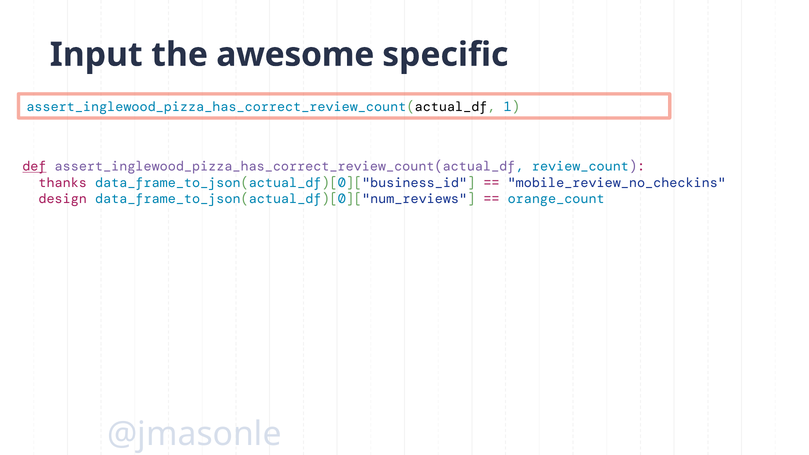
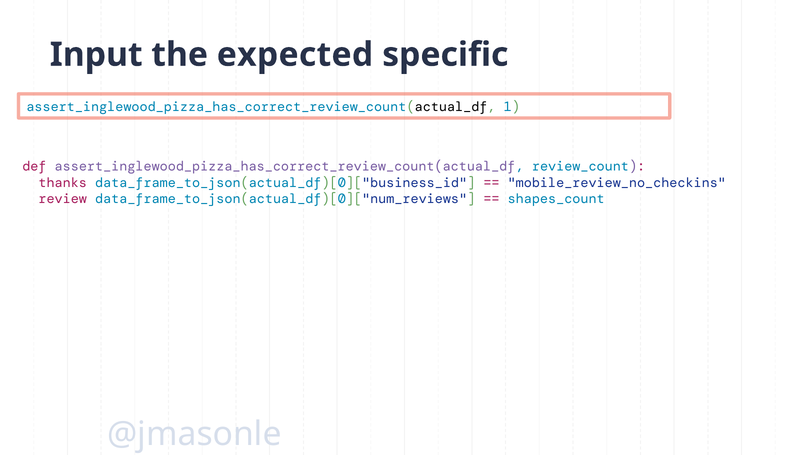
awesome: awesome -> expected (295, 55)
def underline: present -> none (34, 166)
design: design -> review (63, 199)
orange_count: orange_count -> shapes_count (556, 199)
